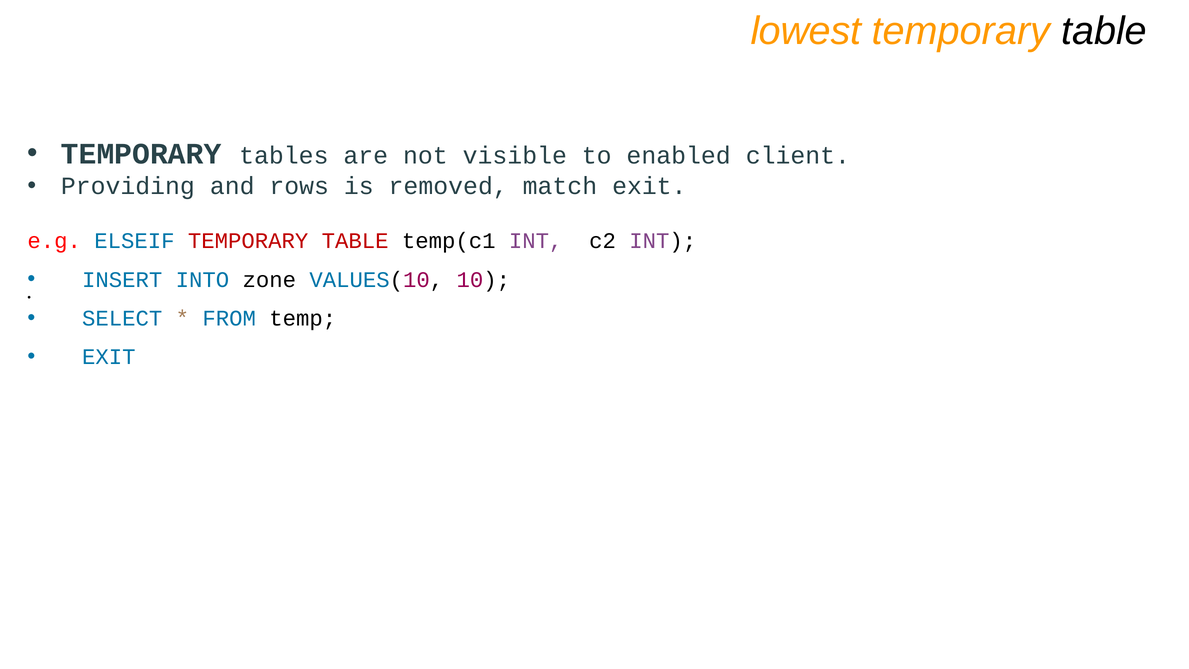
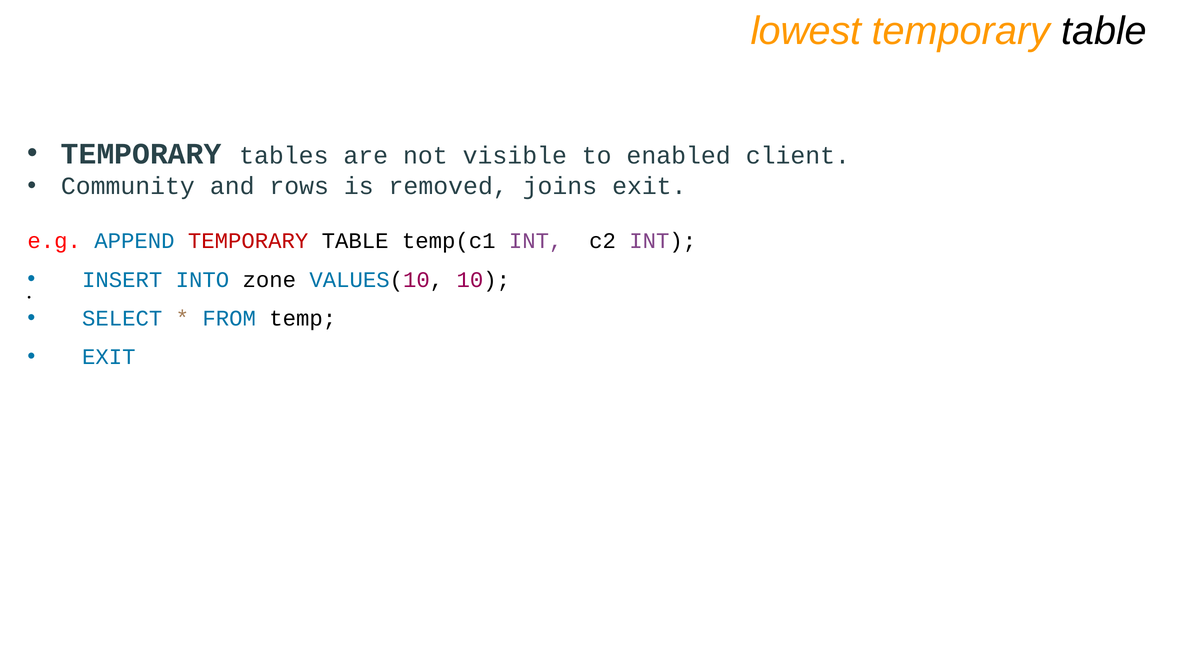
Providing: Providing -> Community (128, 186)
match: match -> joins (560, 186)
ELSEIF: ELSEIF -> APPEND (134, 241)
TABLE colour: red -> black (355, 241)
